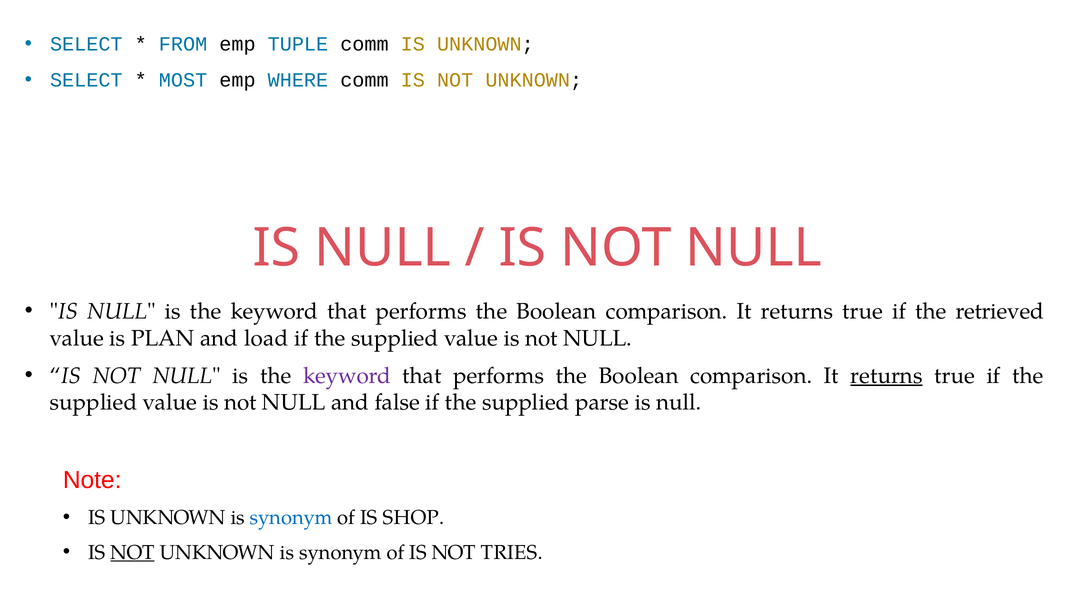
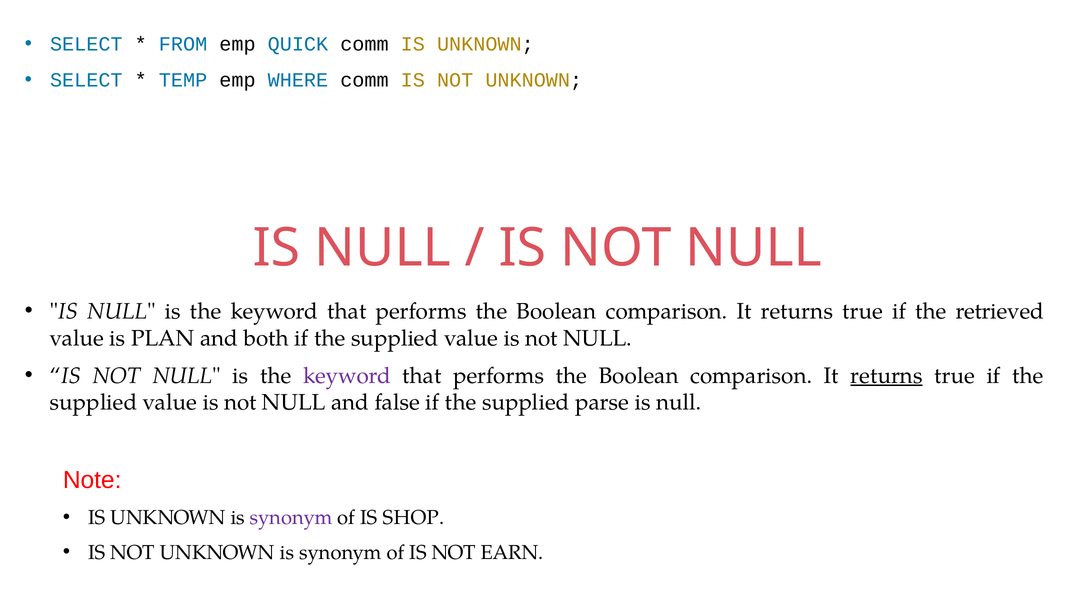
TUPLE: TUPLE -> QUICK (298, 44)
MOST: MOST -> TEMP (183, 80)
load: load -> both (266, 339)
synonym colour: blue -> purple (291, 518)
NOT underline: present -> none (133, 553)
TRIES: TRIES -> EARN (512, 553)
